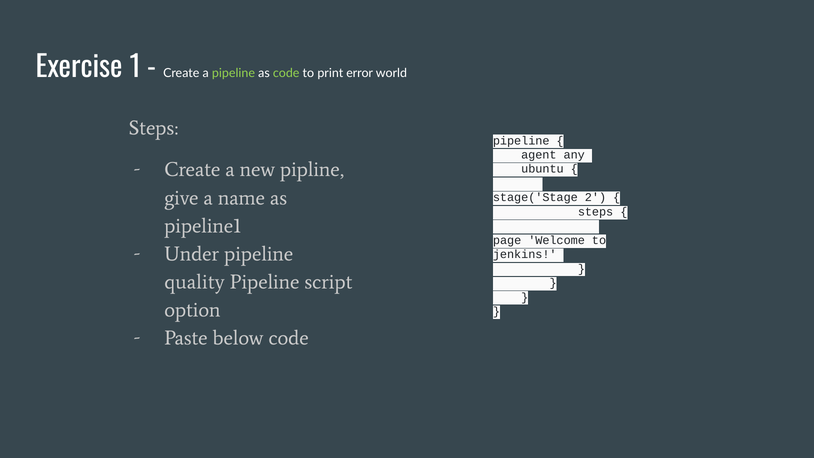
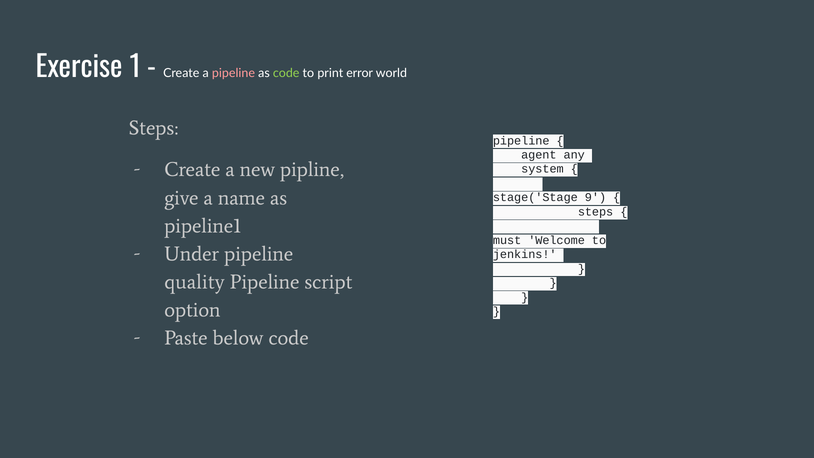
pipeline colour: light green -> pink (233, 73)
ubuntu: ubuntu -> system (542, 169)
2: 2 -> 9 (595, 197)
page: page -> must (507, 240)
